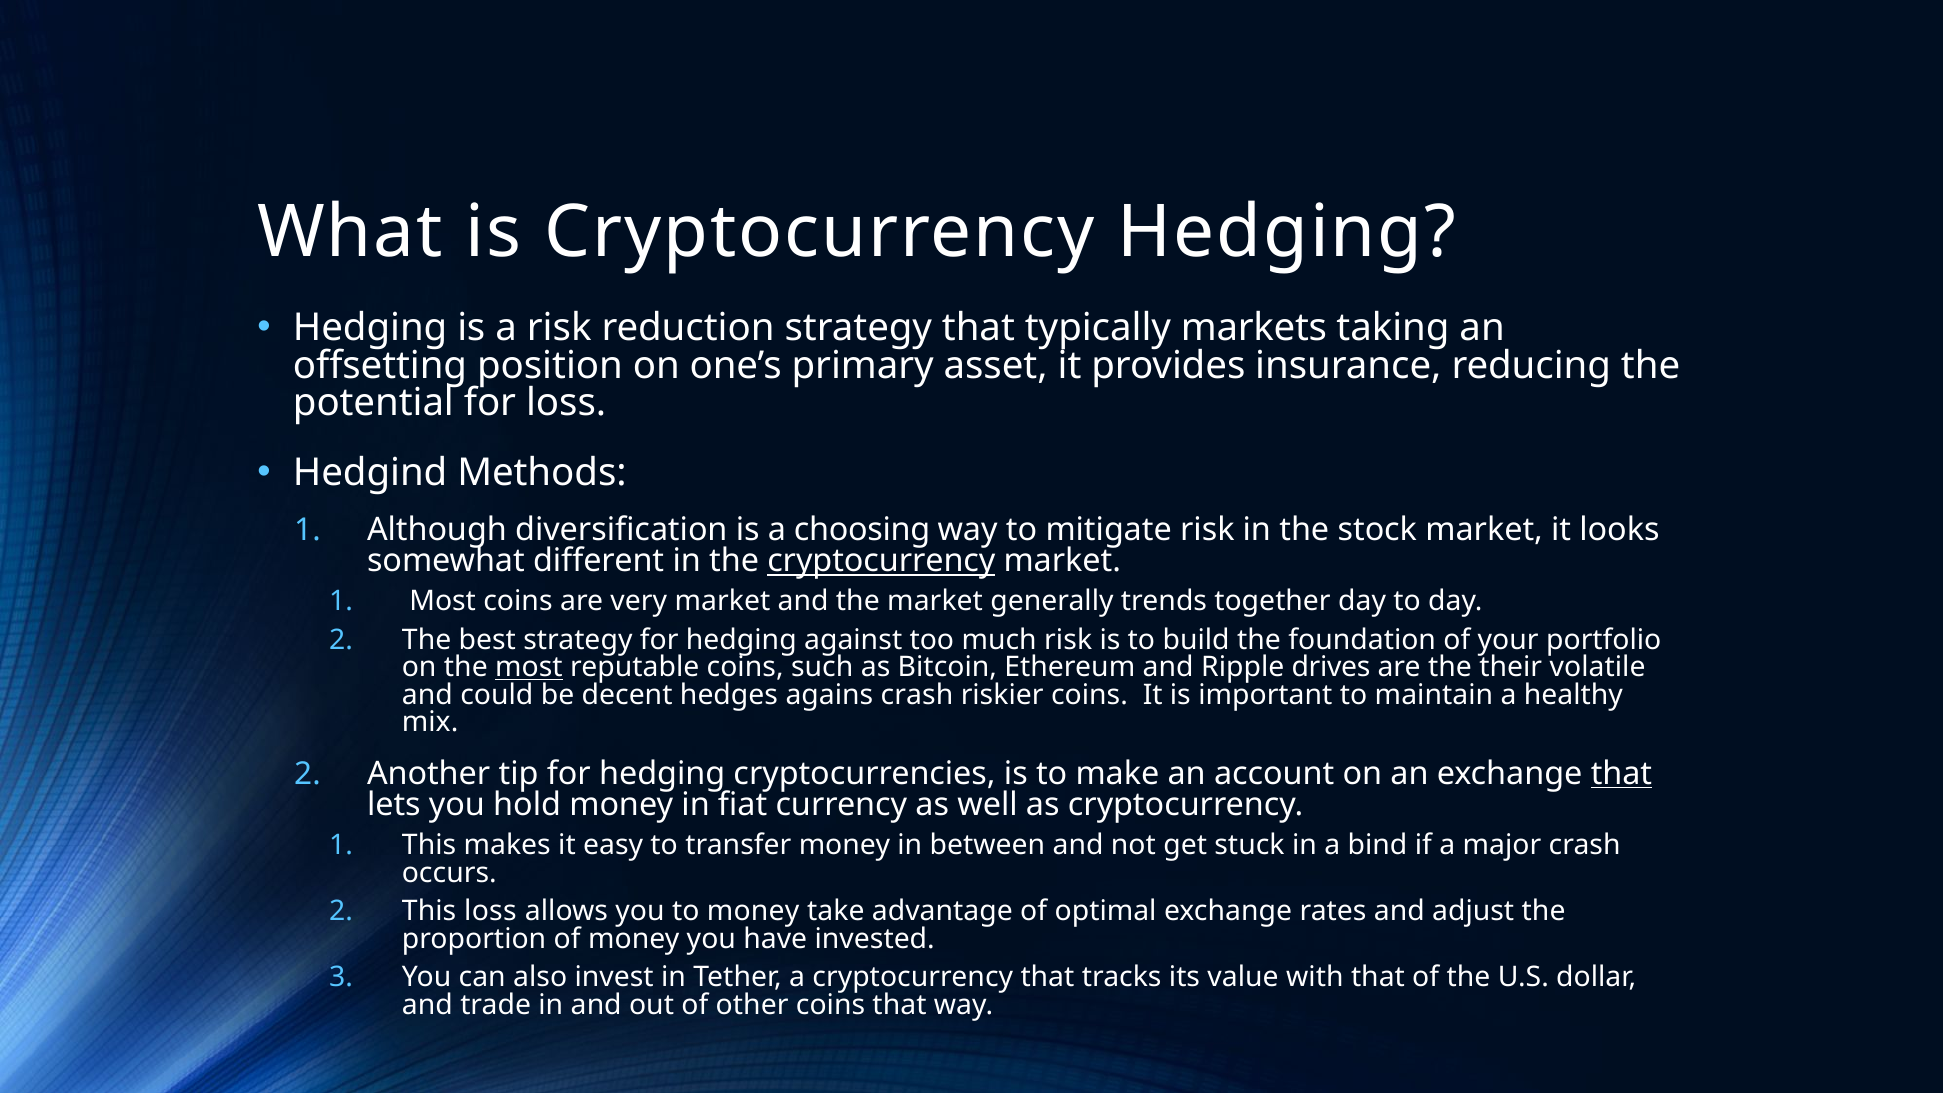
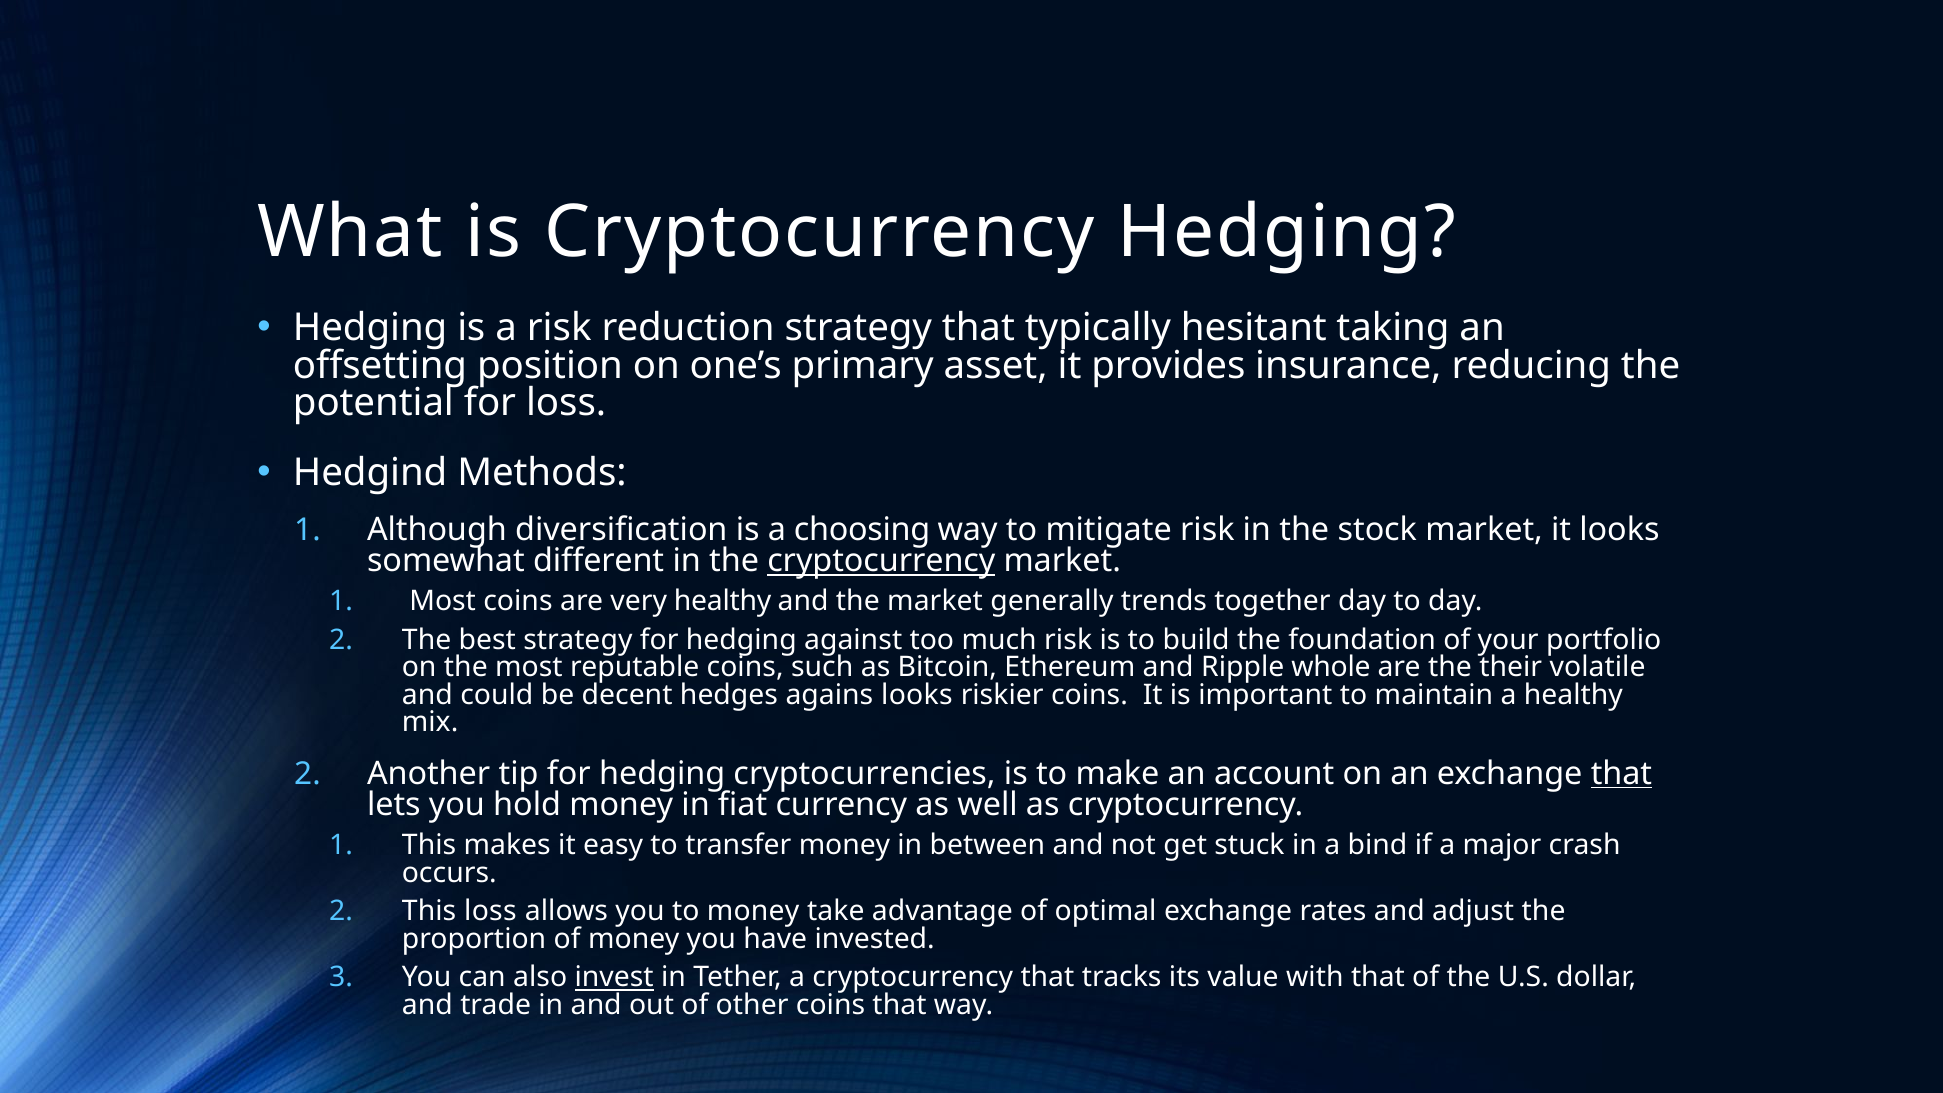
markets: markets -> hesitant (1254, 328)
very market: market -> healthy (723, 601)
most underline: present -> none (529, 667)
drives: drives -> whole (1331, 667)
agains crash: crash -> looks (917, 695)
invest underline: none -> present (614, 978)
